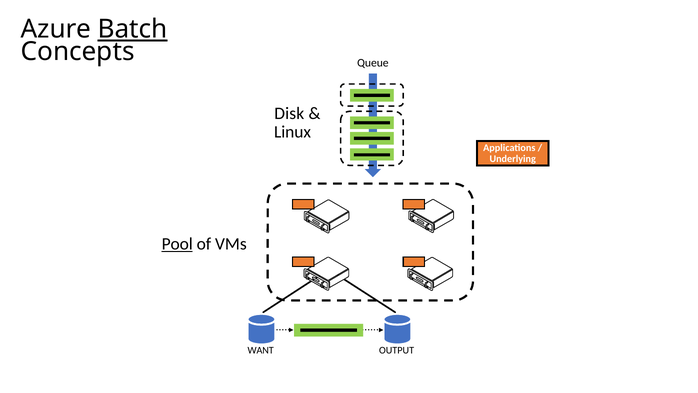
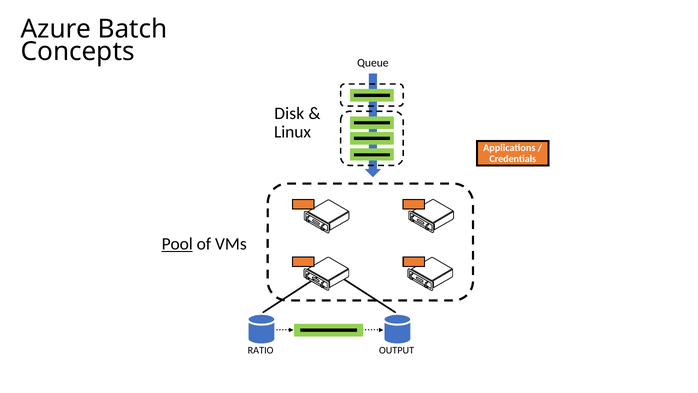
Batch underline: present -> none (133, 29)
Underlying: Underlying -> Credentials (513, 159)
WANT: WANT -> RATIO (261, 350)
